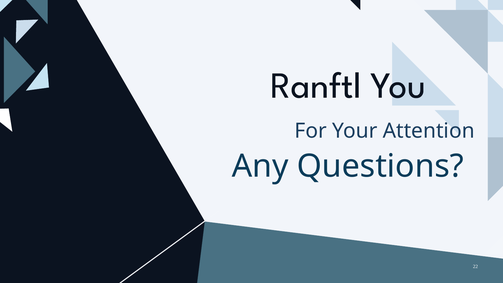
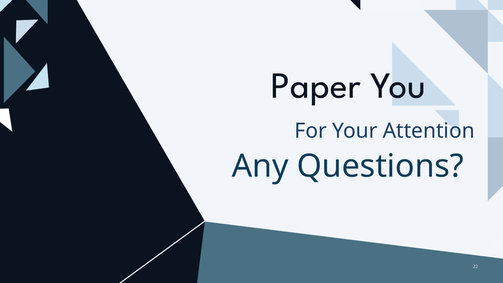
Ranftl: Ranftl -> Paper (316, 86)
